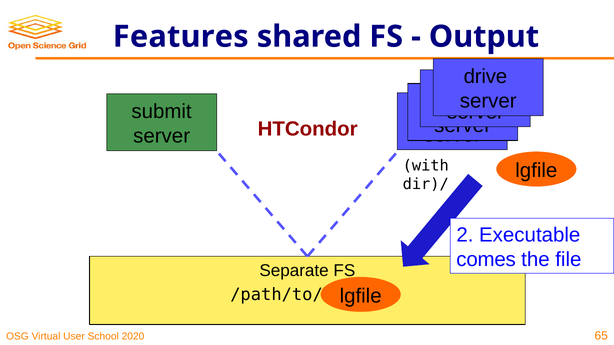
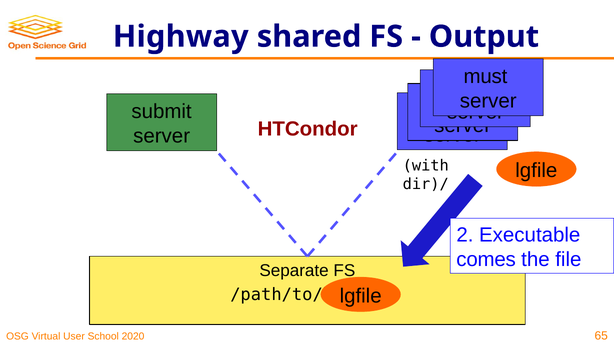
Features: Features -> Highway (181, 37)
drive: drive -> must (485, 77)
